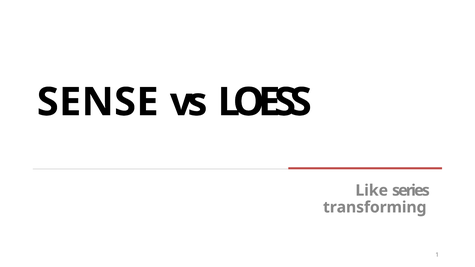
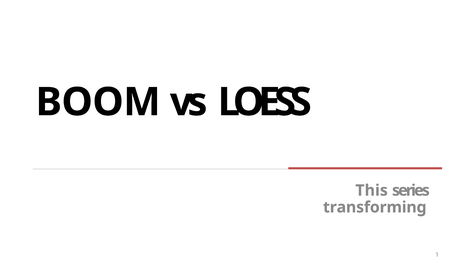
SENSE: SENSE -> BOOM (98, 102)
Like: Like -> This (372, 191)
